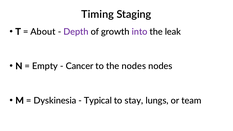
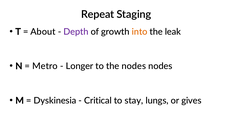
Timing: Timing -> Repeat (98, 14)
into colour: purple -> orange (140, 32)
Empty: Empty -> Metro (45, 66)
Cancer: Cancer -> Longer (80, 66)
Typical: Typical -> Critical (98, 101)
team: team -> gives (191, 101)
